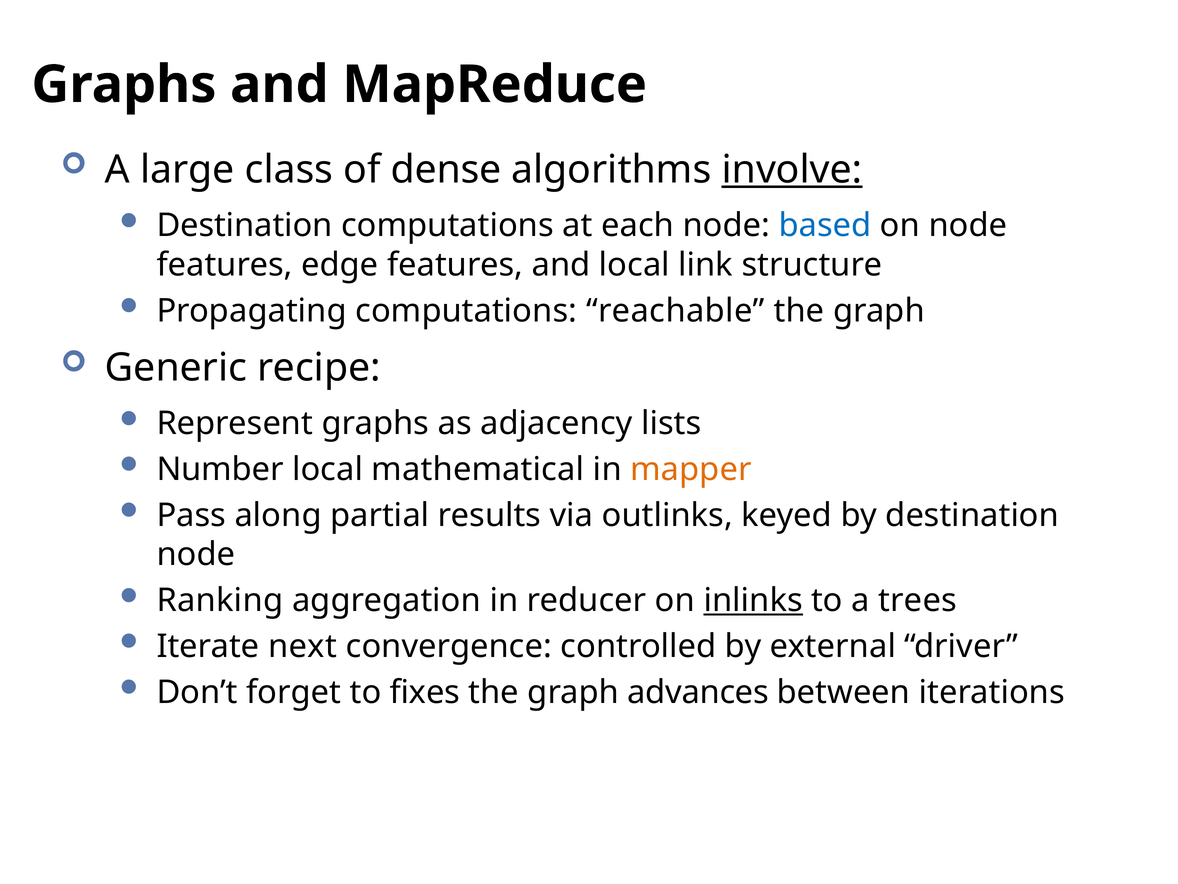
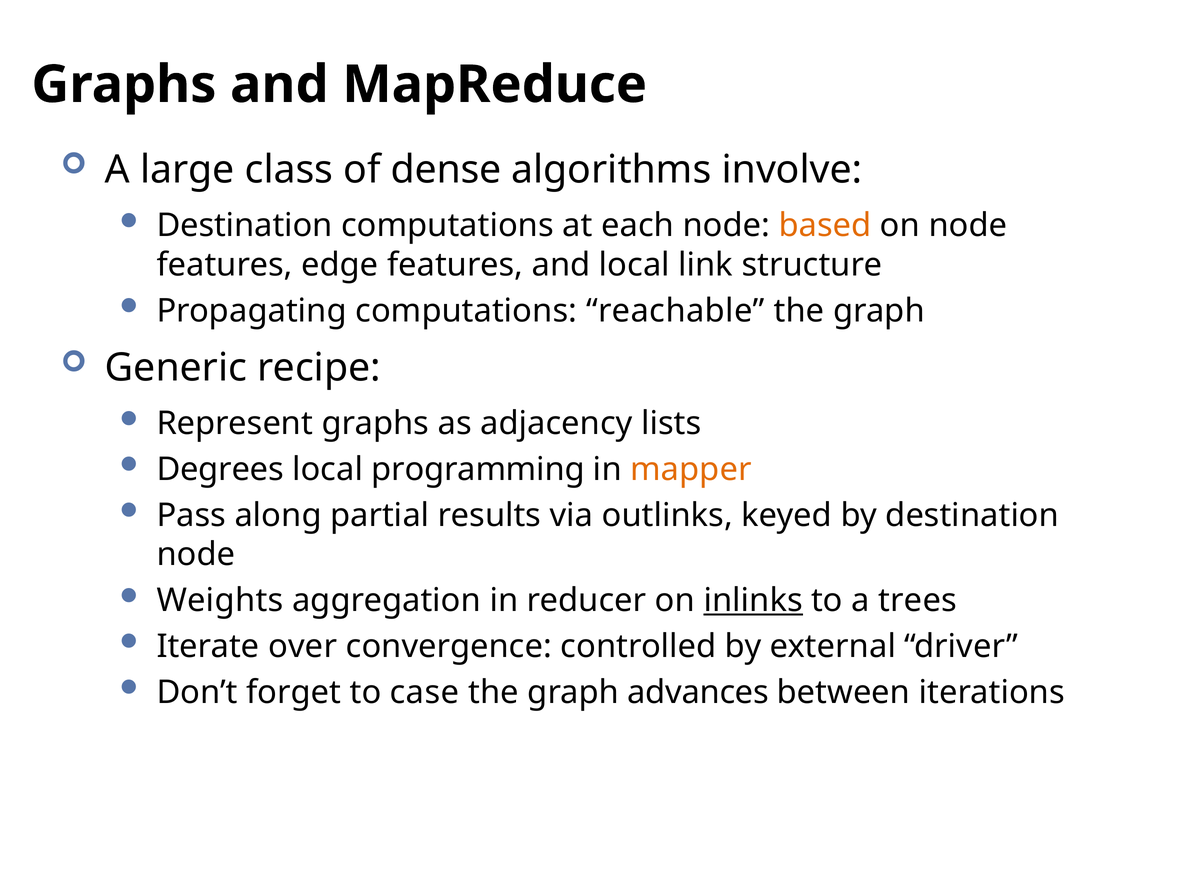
involve underline: present -> none (792, 170)
based colour: blue -> orange (825, 225)
Number: Number -> Degrees (220, 469)
mathematical: mathematical -> programming (478, 469)
Ranking: Ranking -> Weights (220, 600)
next: next -> over (303, 646)
fixes: fixes -> case (425, 692)
